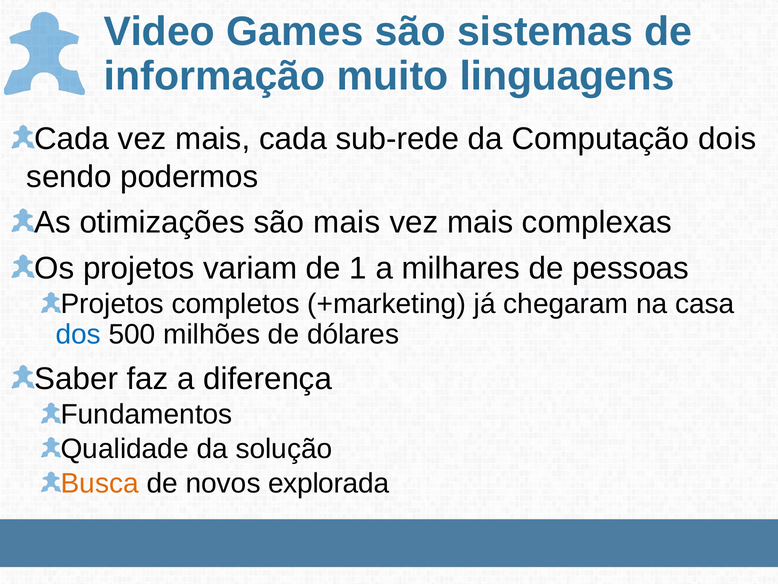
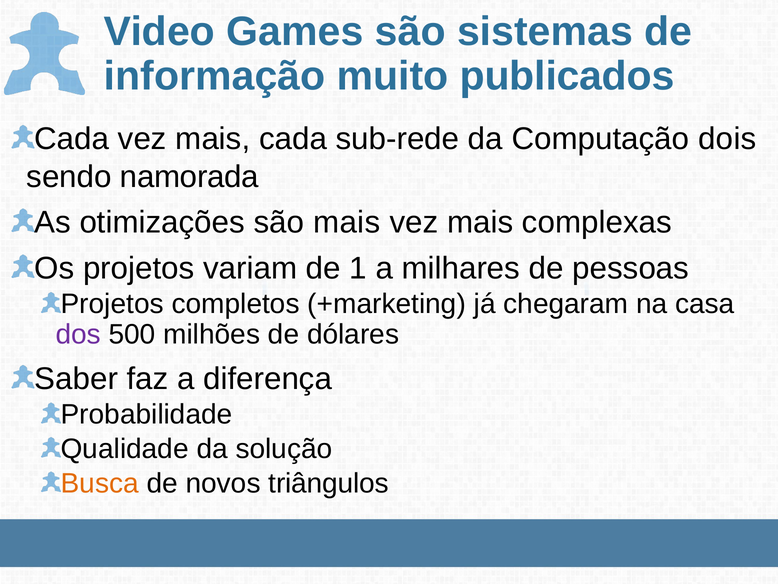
linguagens: linguagens -> publicados (567, 76)
podermos: podermos -> namorada (189, 177)
dos colour: blue -> purple (78, 334)
Fundamentos: Fundamentos -> Probabilidade (147, 414)
explorada: explorada -> triângulos (329, 483)
